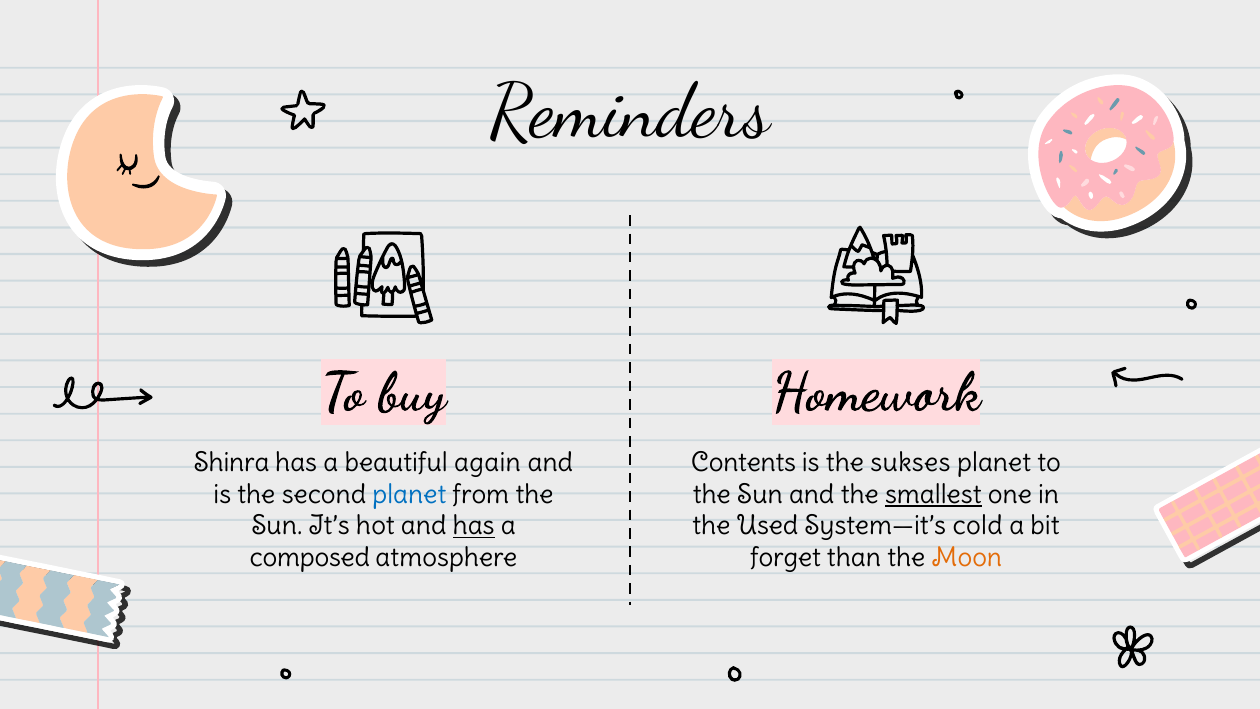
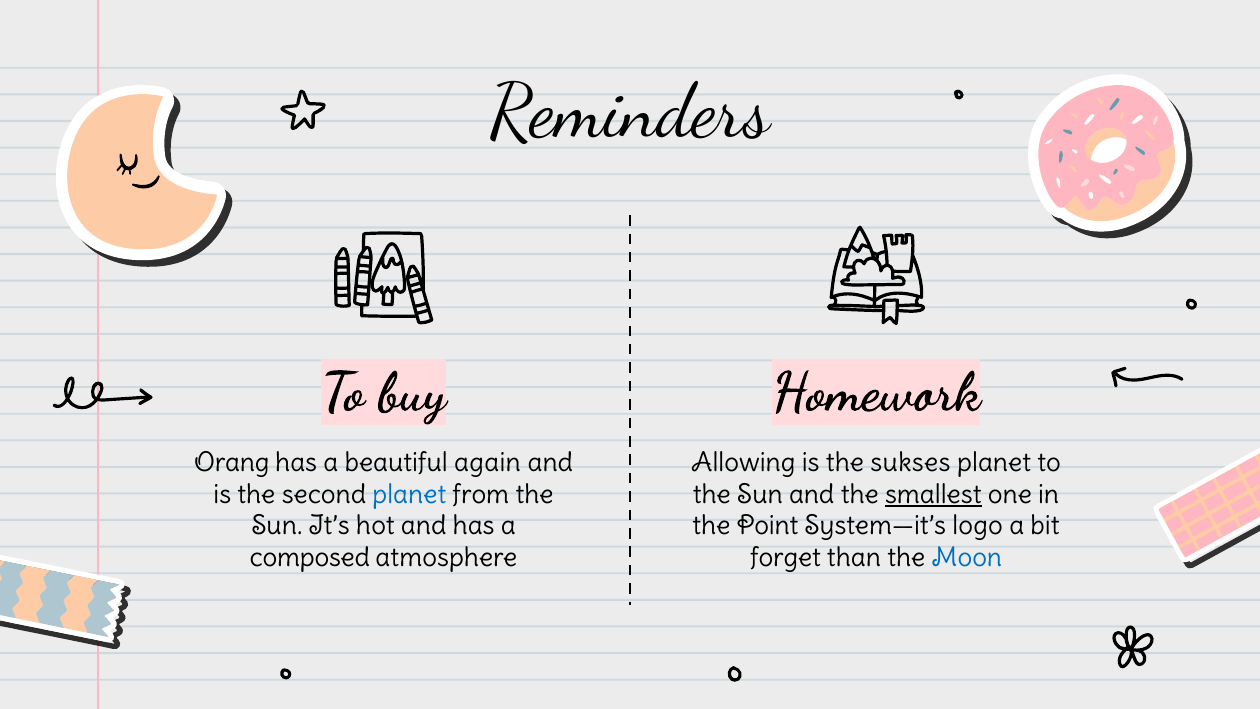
Shinra: Shinra -> Orang (232, 463)
Contents: Contents -> Allowing (743, 463)
has underline: present -> none (474, 526)
Used: Used -> Point (767, 526)
cold: cold -> logo (978, 526)
Moon colour: orange -> blue (967, 557)
